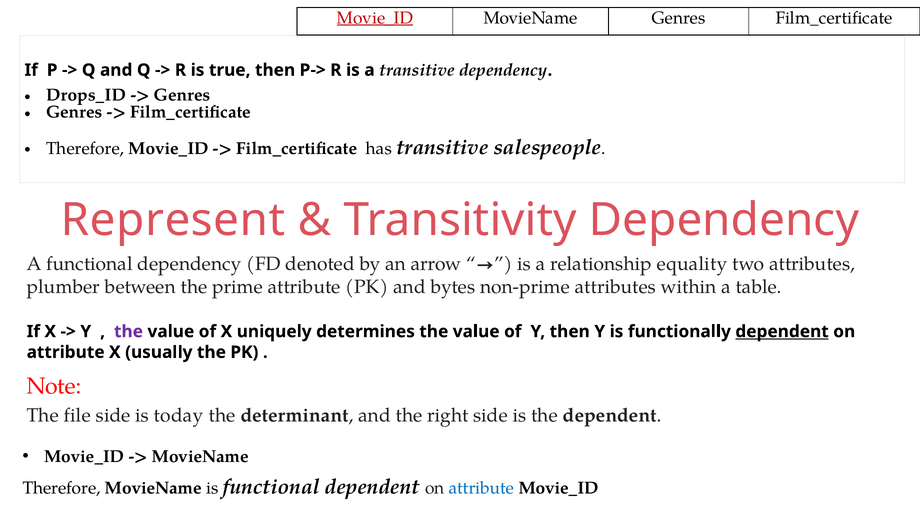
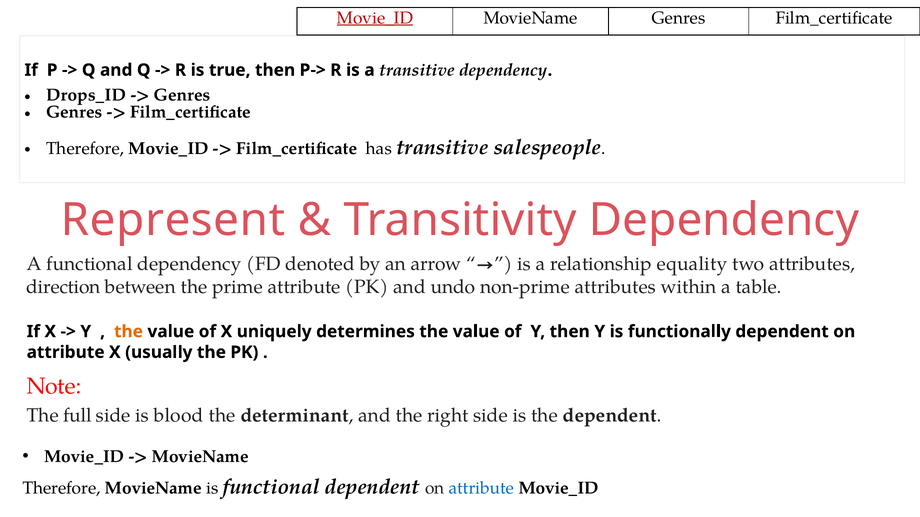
plumber: plumber -> direction (63, 287)
bytes: bytes -> undo (453, 287)
the colour: purple -> orange (128, 332)
dependent underline: present -> none (782, 332)
file: file -> full (77, 416)
today: today -> blood (179, 416)
